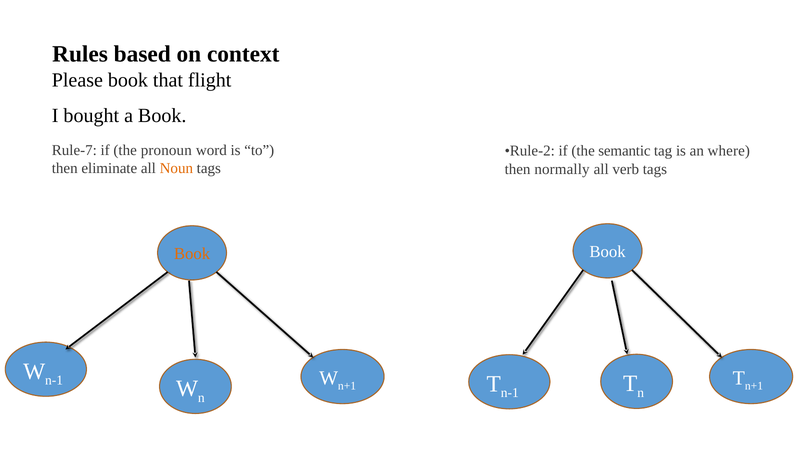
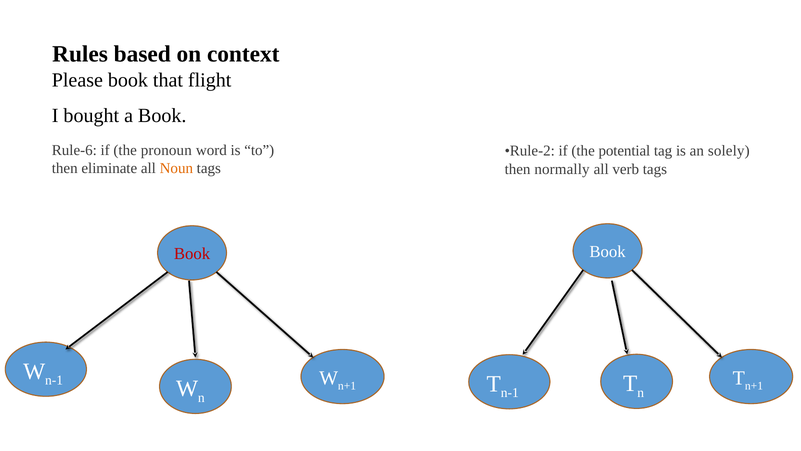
Rule-7: Rule-7 -> Rule-6 (74, 150)
semantic: semantic -> potential (624, 151)
where: where -> solely (729, 151)
Book colour: orange -> red (192, 254)
